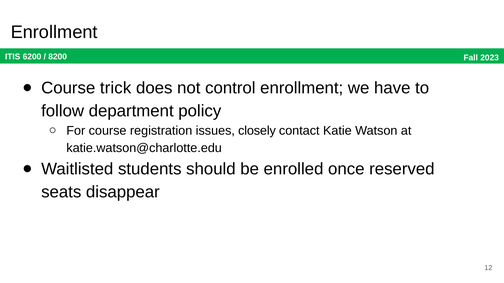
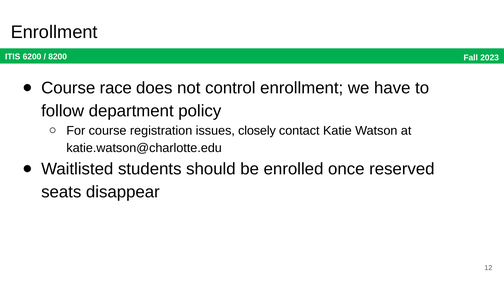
trick: trick -> race (116, 88)
